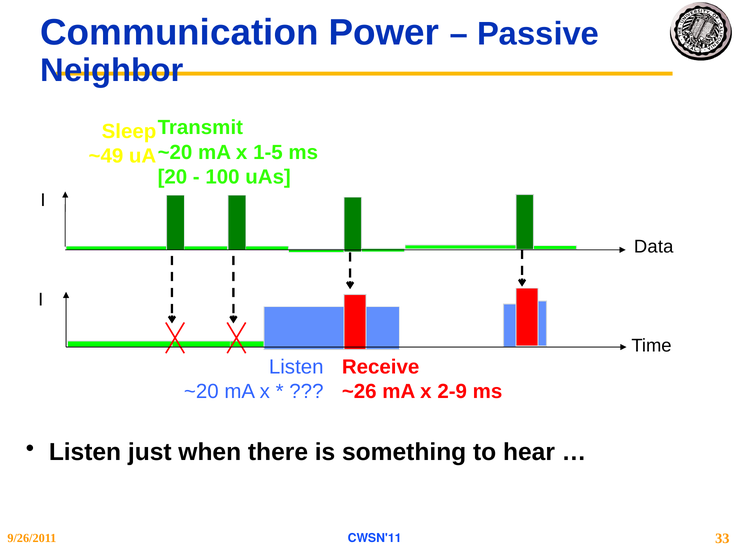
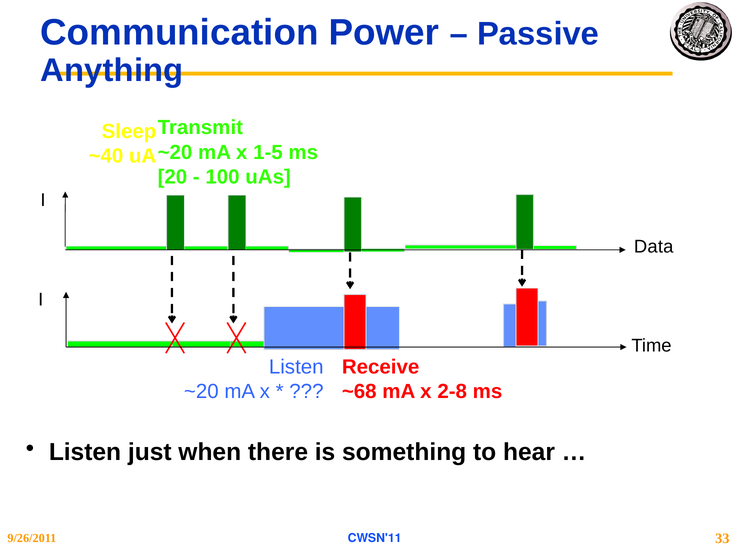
Neighbor: Neighbor -> Anything (112, 70)
~49: ~49 -> ~40 (106, 156)
~26: ~26 -> ~68 (359, 392)
2-9: 2-9 -> 2-8 (452, 392)
